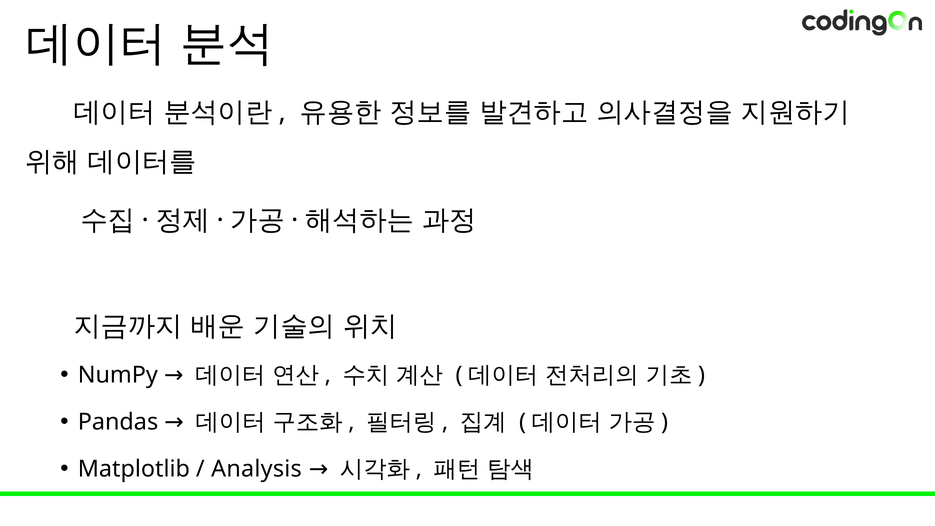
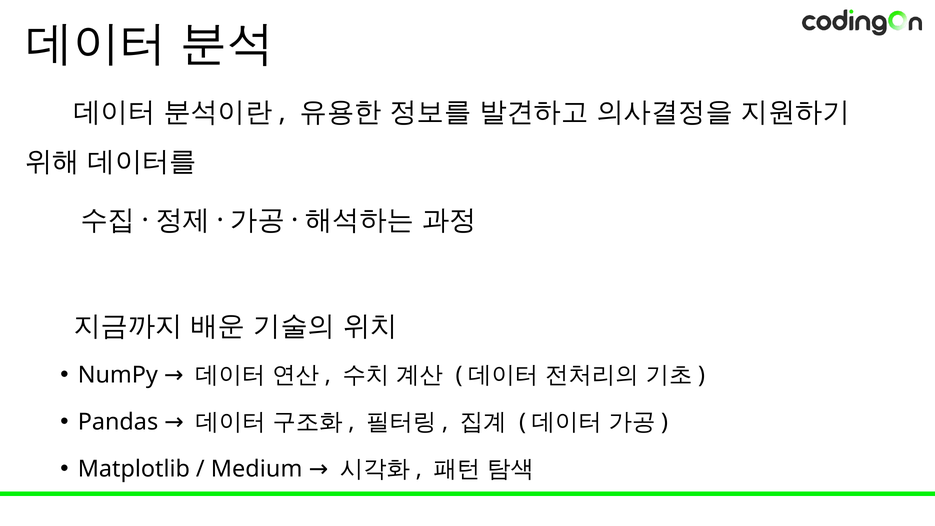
Analysis: Analysis -> Medium (257, 469)
